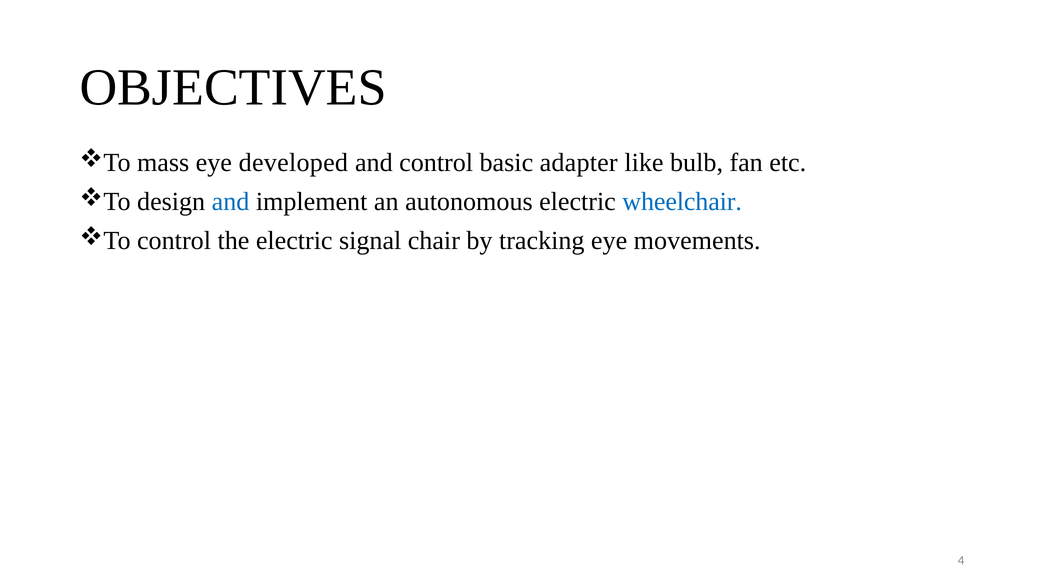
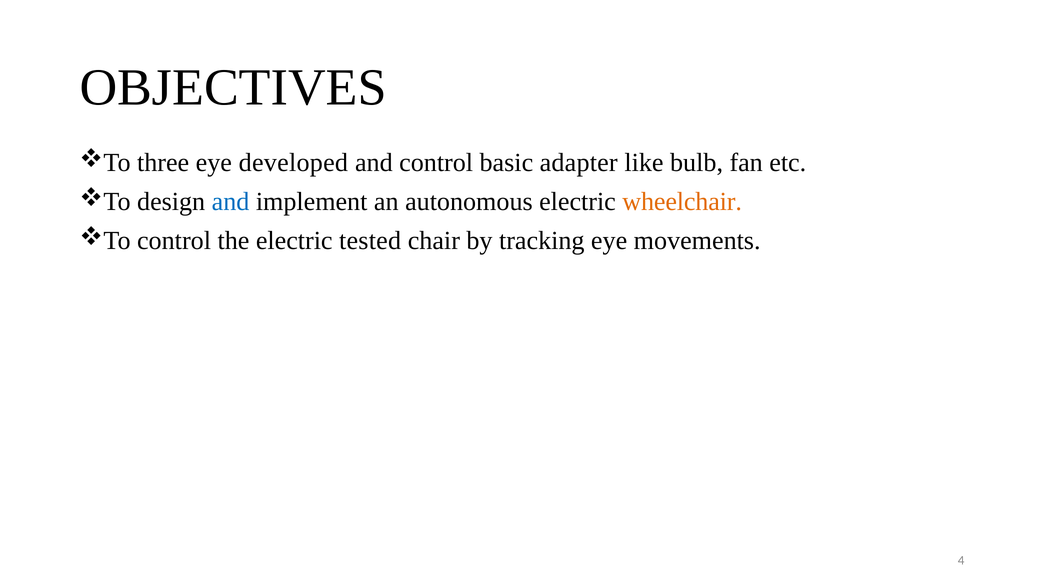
mass: mass -> three (163, 163)
wheelchair colour: blue -> orange (682, 202)
signal: signal -> tested (370, 241)
